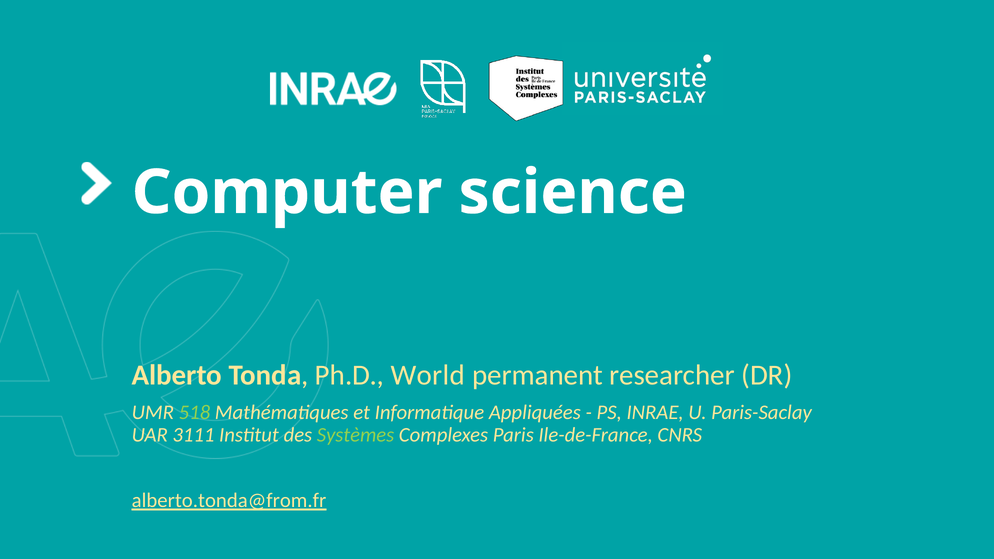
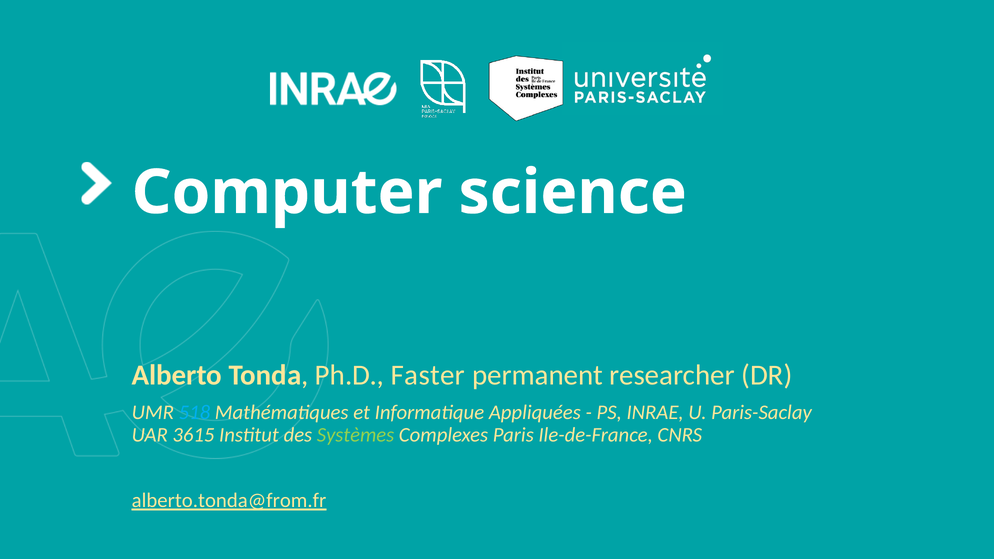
World: World -> Faster (428, 375)
518 colour: light green -> light blue (194, 413)
3111: 3111 -> 3615 (193, 435)
